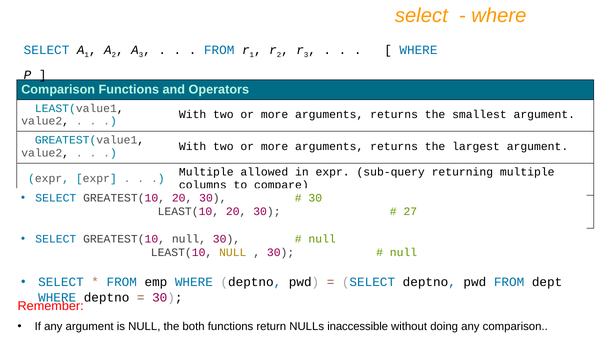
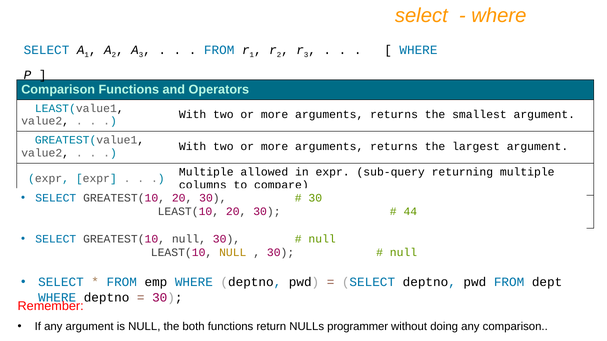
27: 27 -> 44 (410, 212)
inaccessible: inaccessible -> programmer (358, 327)
